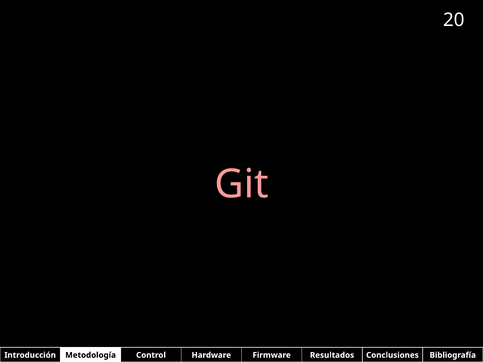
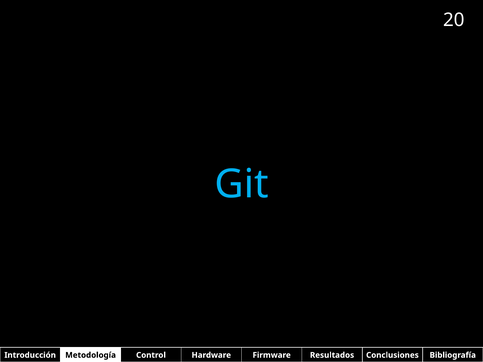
Git colour: pink -> light blue (242, 184)
